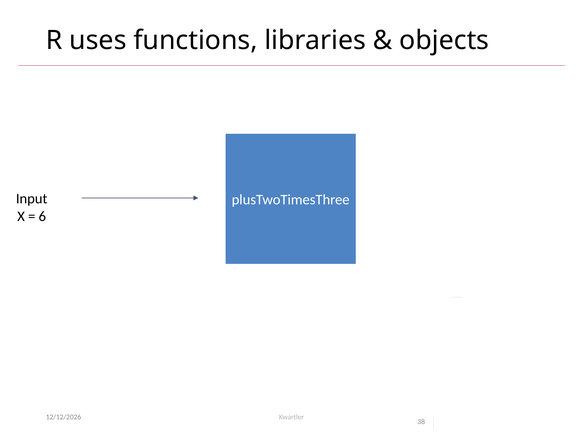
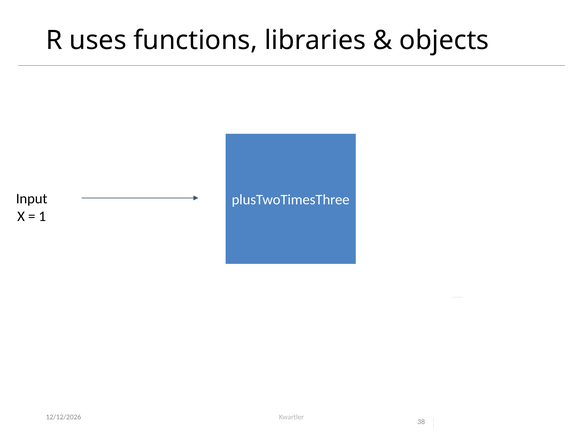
6: 6 -> 1 (42, 216)
